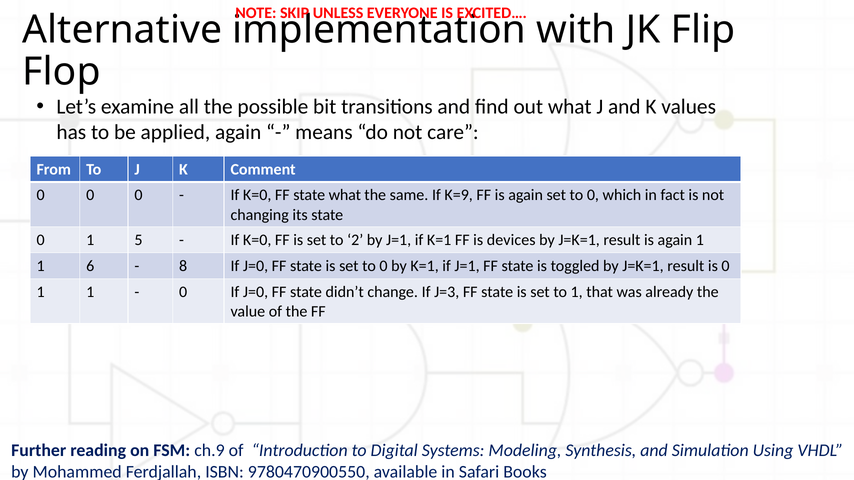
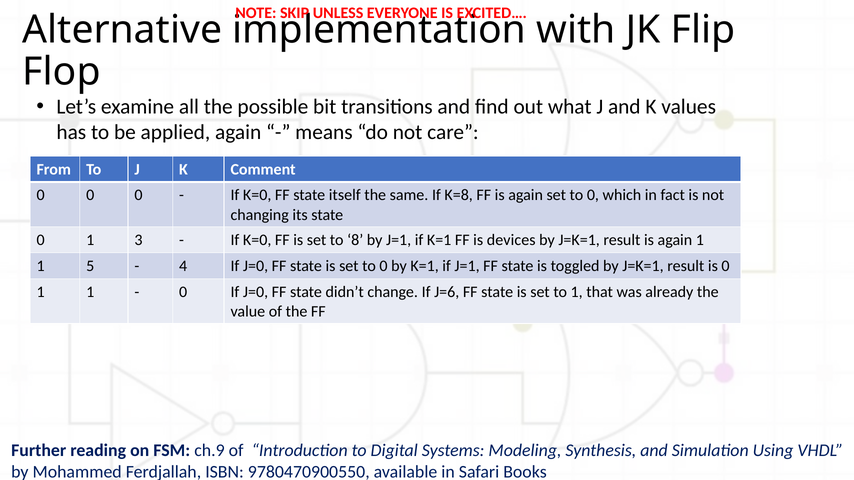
state what: what -> itself (345, 195)
K=9: K=9 -> K=8 (459, 195)
5: 5 -> 3 (139, 240)
2: 2 -> 8 (355, 240)
6: 6 -> 5 (90, 266)
8: 8 -> 4 (183, 266)
J=3: J=3 -> J=6 (447, 292)
